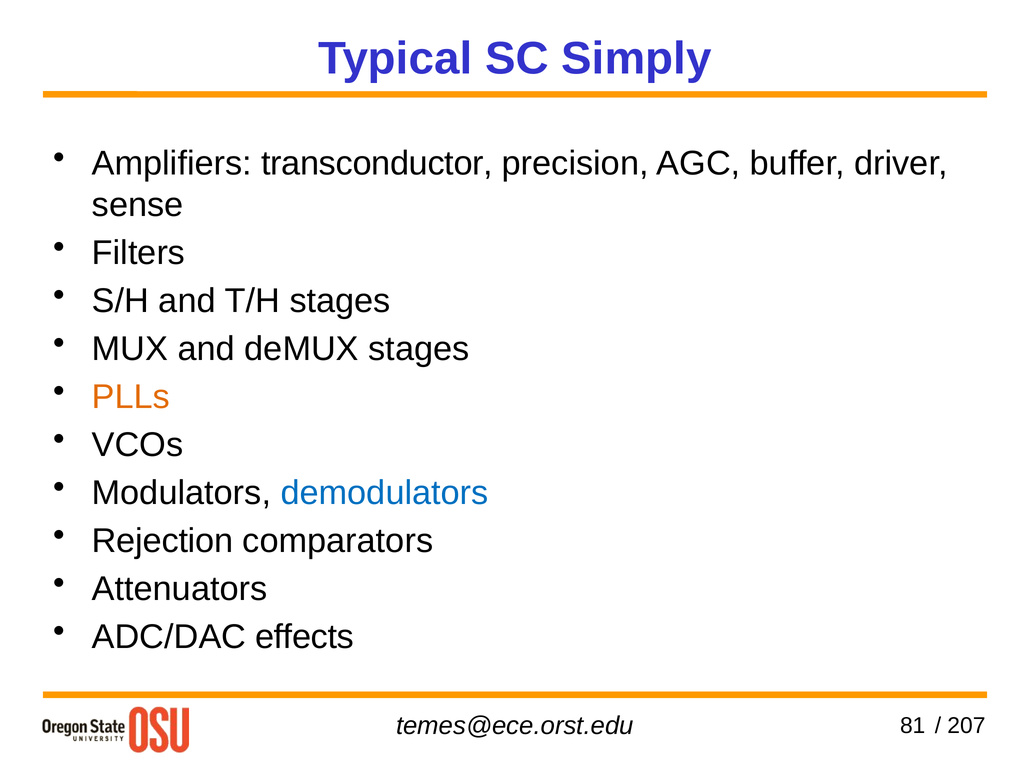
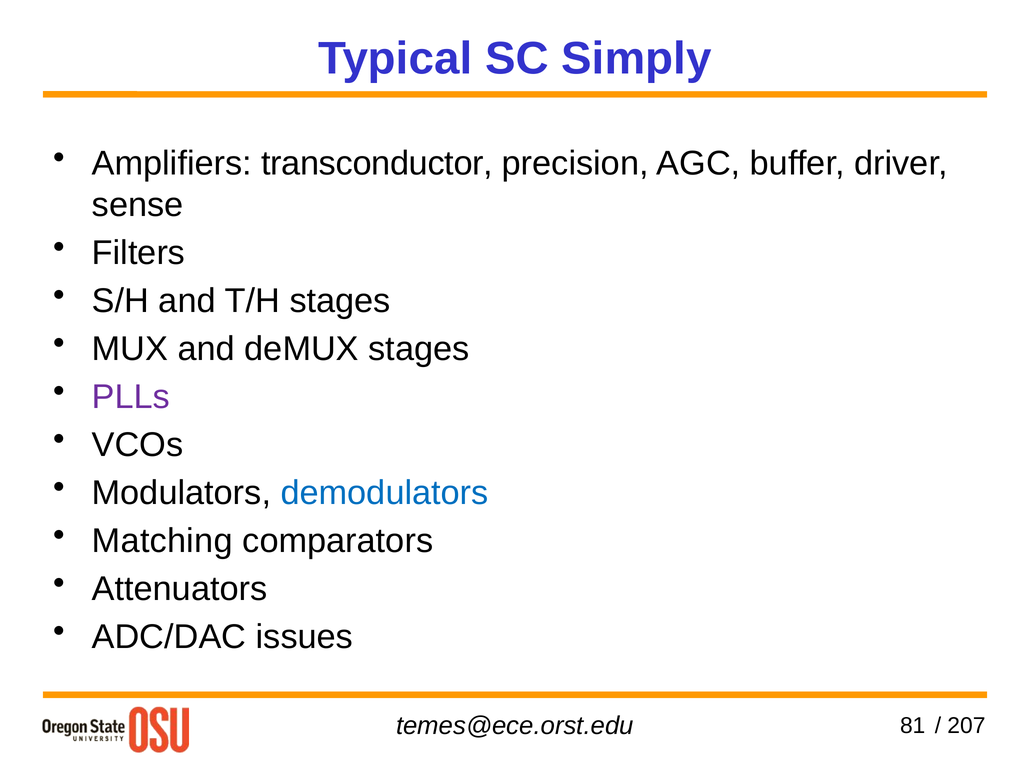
PLLs colour: orange -> purple (131, 397)
Rejection: Rejection -> Matching (162, 541)
effects: effects -> issues (304, 637)
